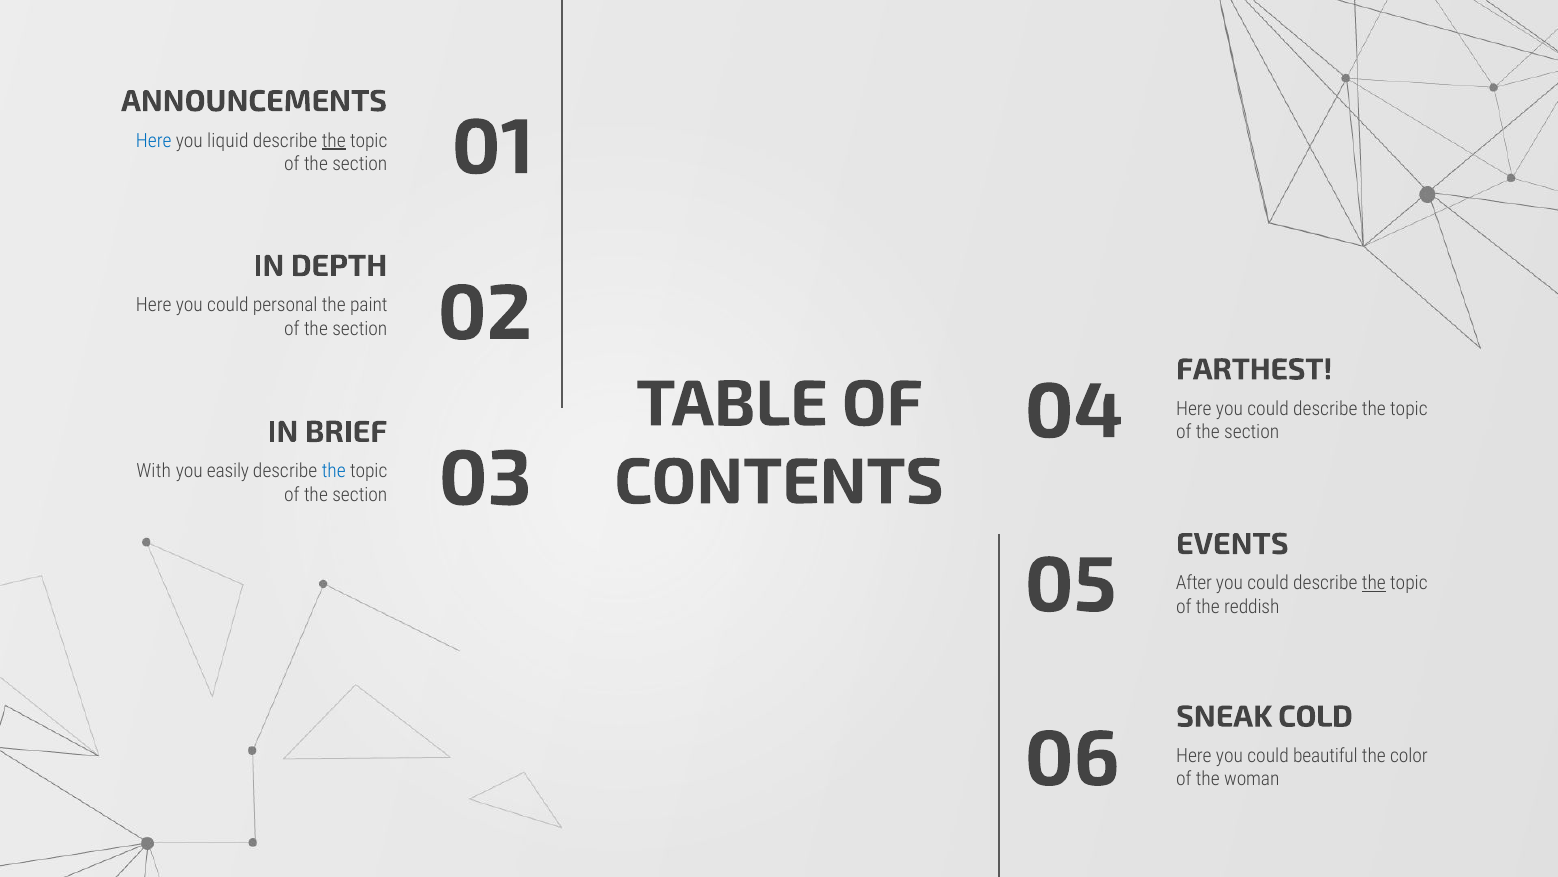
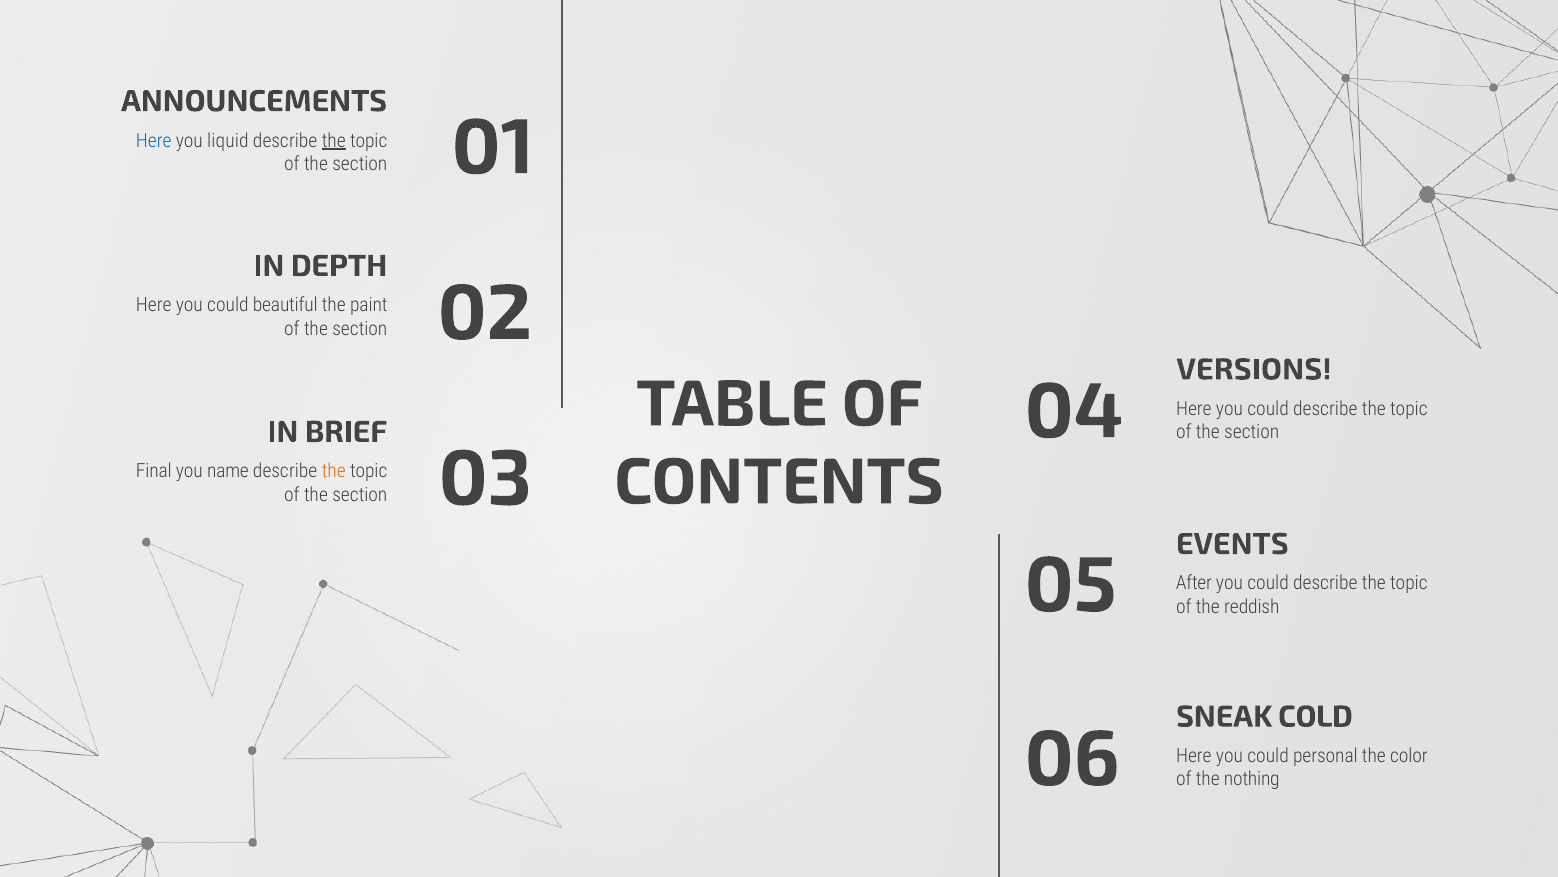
personal: personal -> beautiful (285, 305)
FARTHEST: FARTHEST -> VERSIONS (1254, 369)
With: With -> Final (154, 471)
easily: easily -> name (228, 471)
the colour: blue -> orange (334, 471)
the underline: present -> none (1374, 583)
beautiful: beautiful -> personal (1325, 756)
woman: woman -> nothing (1252, 779)
